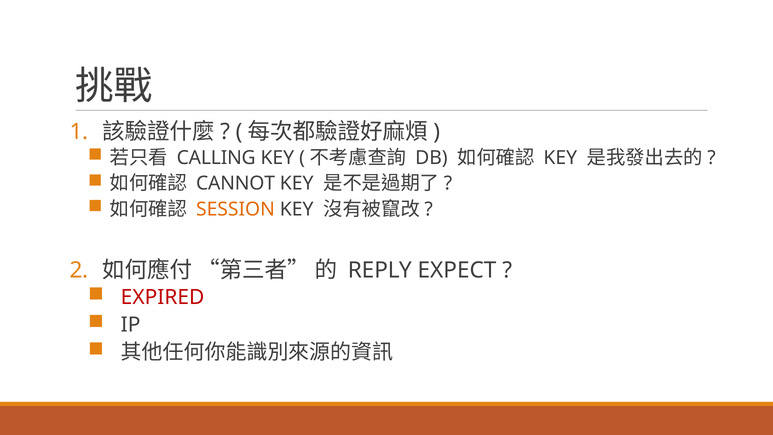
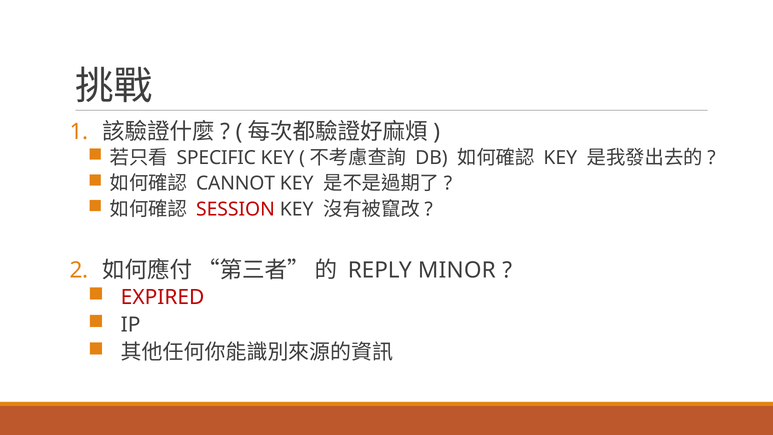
CALLING: CALLING -> SPECIFIC (216, 158)
SESSION colour: orange -> red (235, 209)
EXPECT: EXPECT -> MINOR (457, 270)
